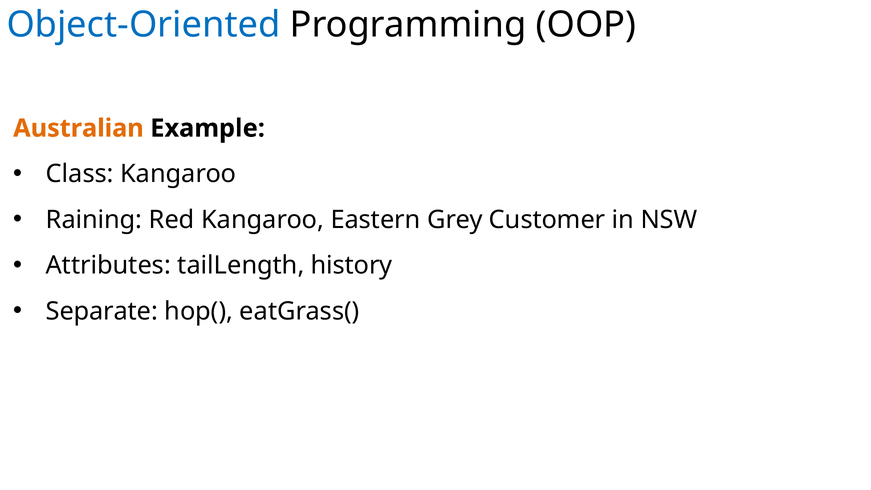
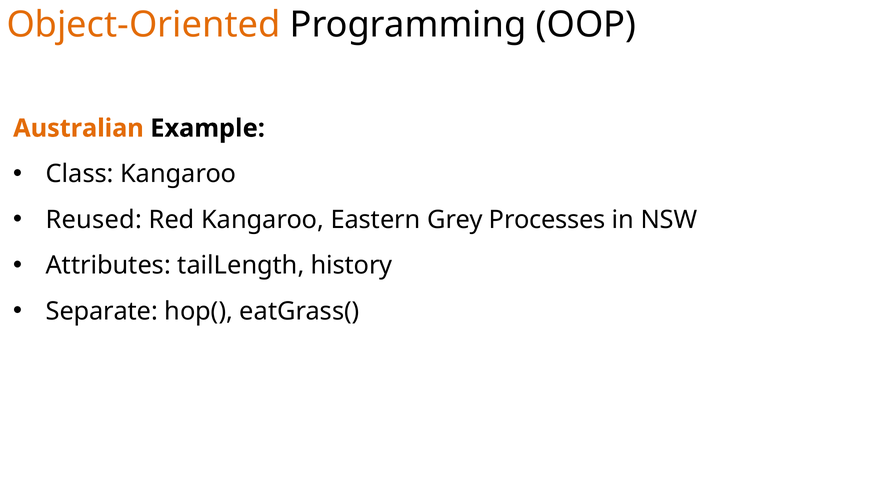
Object-Oriented colour: blue -> orange (143, 25)
Raining: Raining -> Reused (94, 220)
Customer: Customer -> Processes (547, 220)
